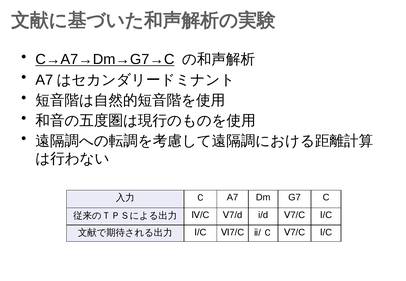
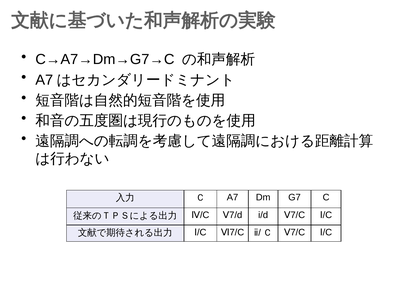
C→A7→Dm→G7→C underline: present -> none (105, 59)
